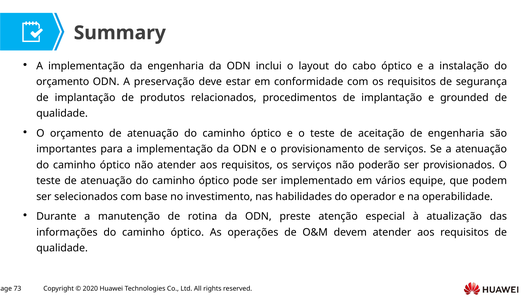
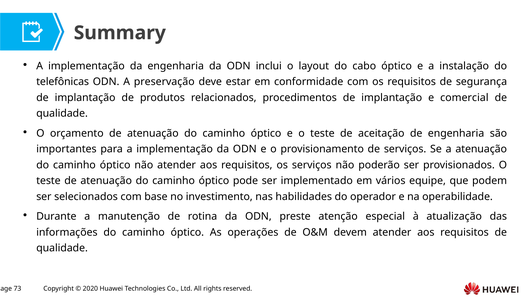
orçamento: orçamento -> telefônicas (63, 82)
grounded: grounded -> comercial (464, 98)
